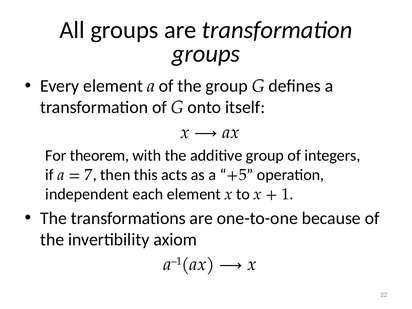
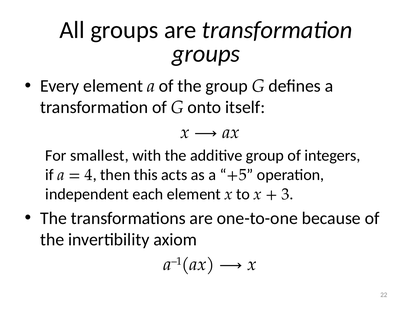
theorem: theorem -> smallest (99, 156)
7: 7 -> 4 (89, 175)
1: 1 -> 3 (285, 194)
